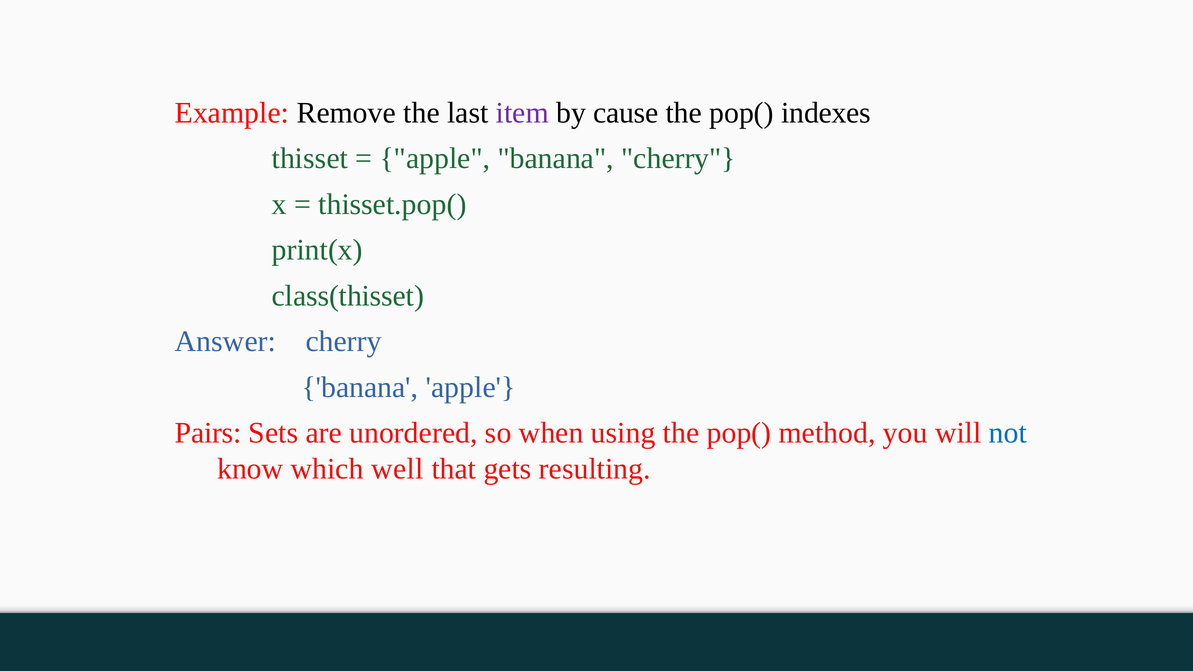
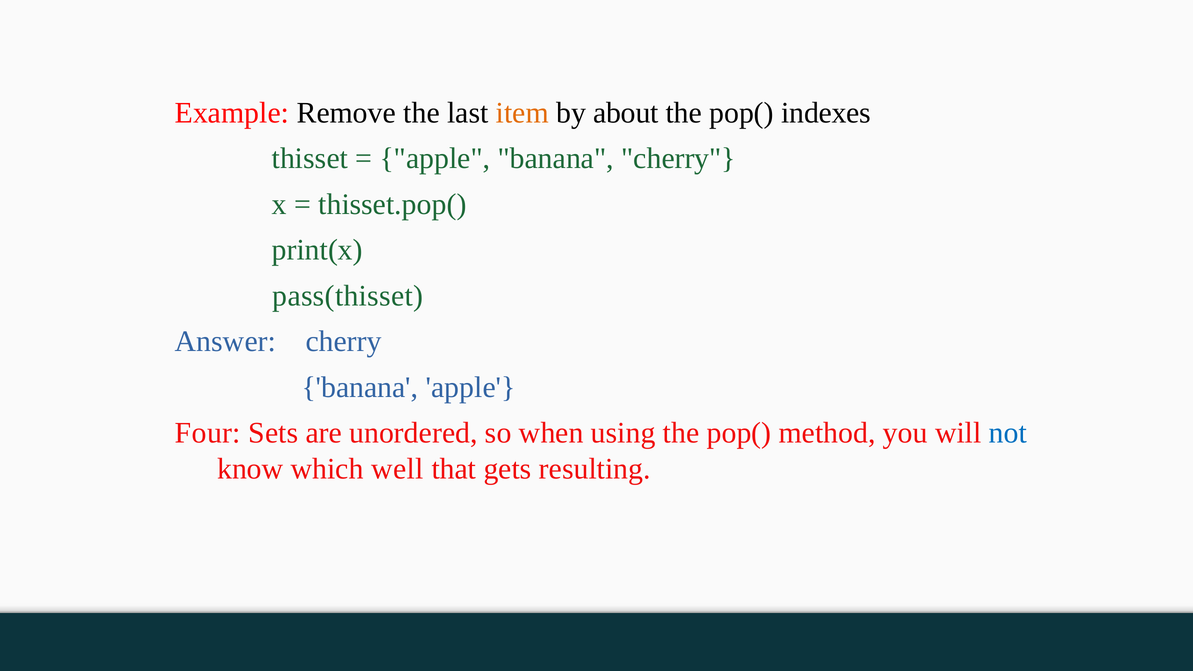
item colour: purple -> orange (522, 113)
cause: cause -> about (626, 113)
class(thisset: class(thisset -> pass(thisset (348, 296)
Pairs: Pairs -> Four (208, 433)
